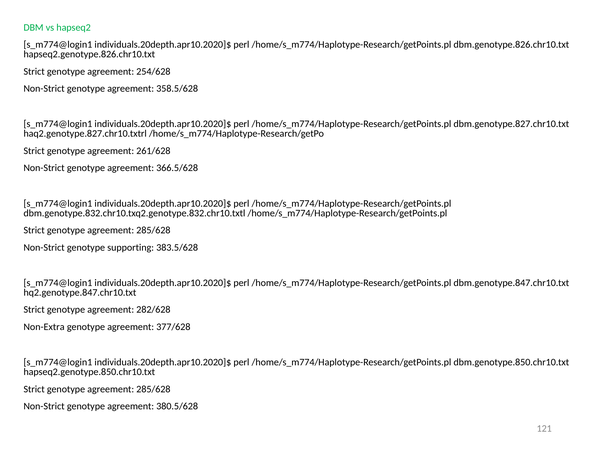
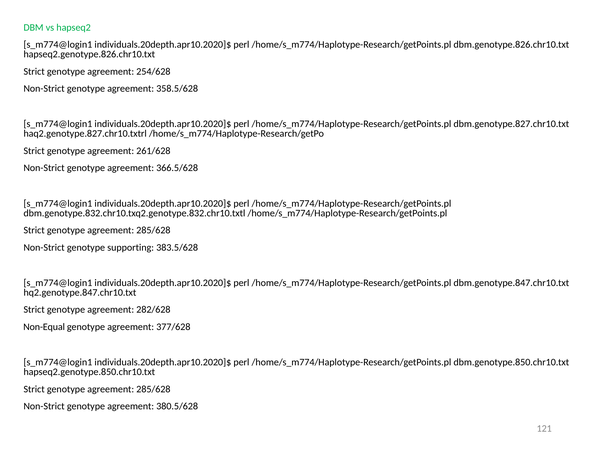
Non-Extra: Non-Extra -> Non-Equal (44, 327)
